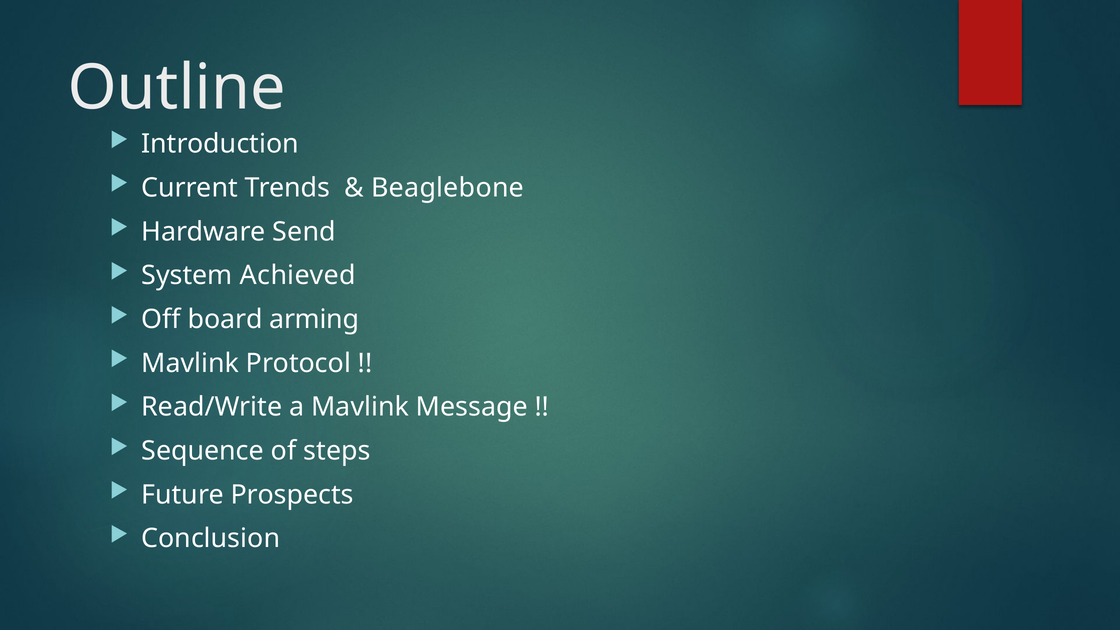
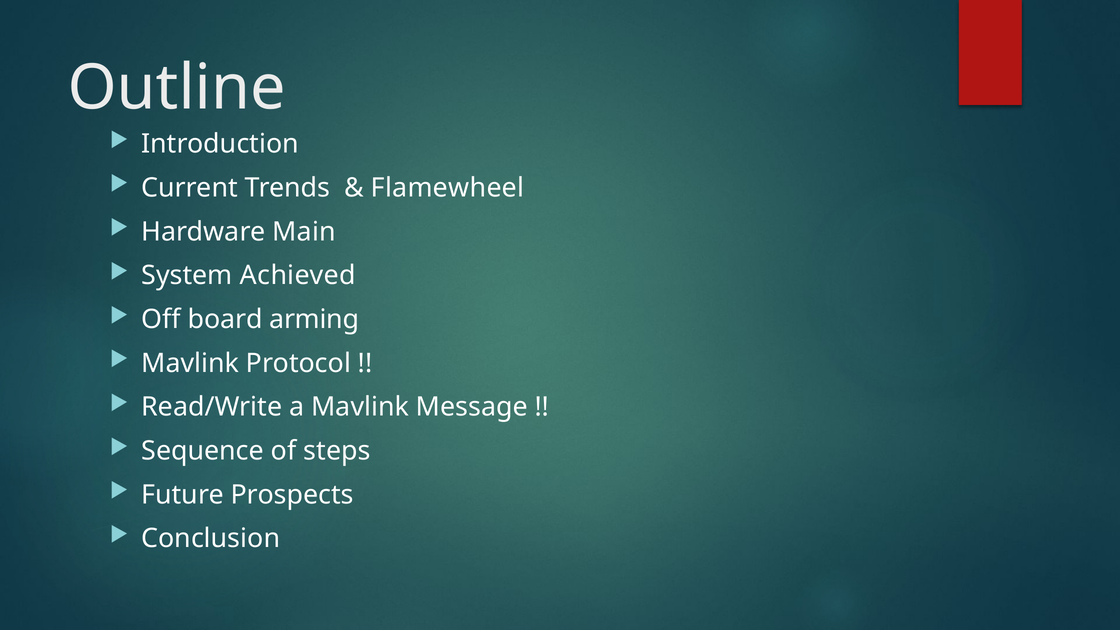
Beaglebone: Beaglebone -> Flamewheel (448, 188)
Send: Send -> Main (304, 232)
